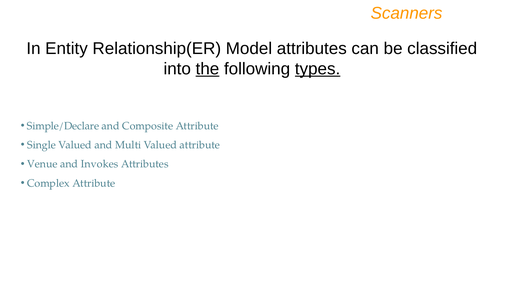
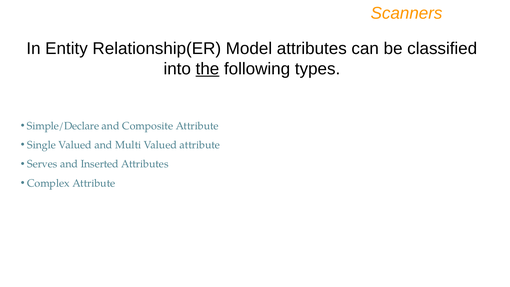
types underline: present -> none (318, 69)
Venue: Venue -> Serves (42, 164)
Invokes: Invokes -> Inserted (100, 164)
